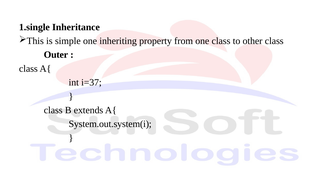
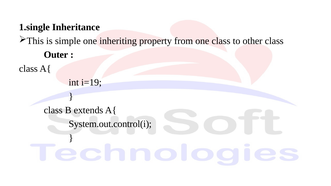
i=37: i=37 -> i=19 (91, 83)
System.out.system(i: System.out.system(i -> System.out.control(i (110, 124)
